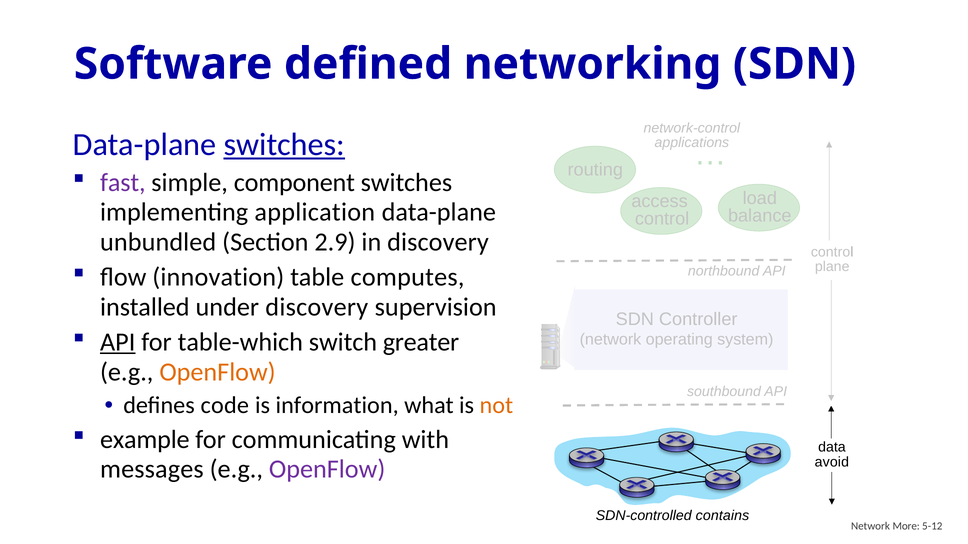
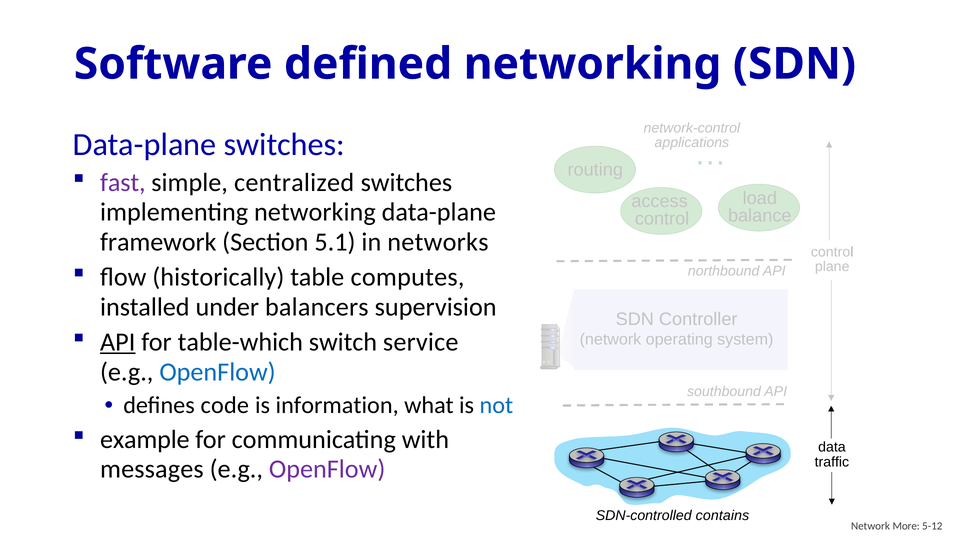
switches underline: present -> none (284, 145)
component: component -> centralized (294, 183)
implementing application: application -> networking (315, 212)
unbundled: unbundled -> framework (158, 242)
2.9: 2.9 -> 5.1 (335, 242)
in discovery: discovery -> networks (438, 242)
innovation: innovation -> historically (218, 277)
under discovery: discovery -> balancers (317, 307)
greater: greater -> service (421, 342)
OpenFlow colour: orange -> blue (218, 372)
not colour: orange -> blue (496, 406)
avoid: avoid -> traffic (832, 462)
